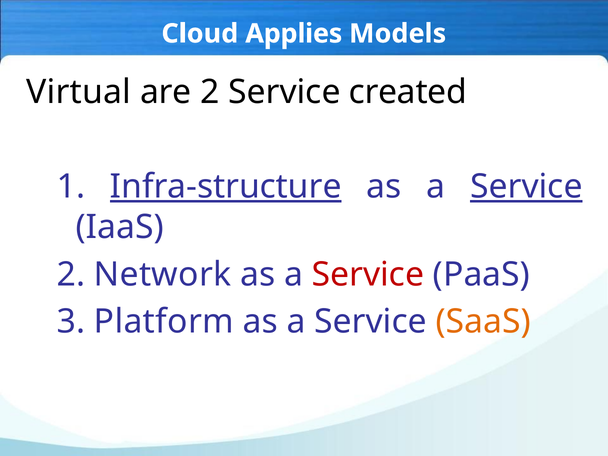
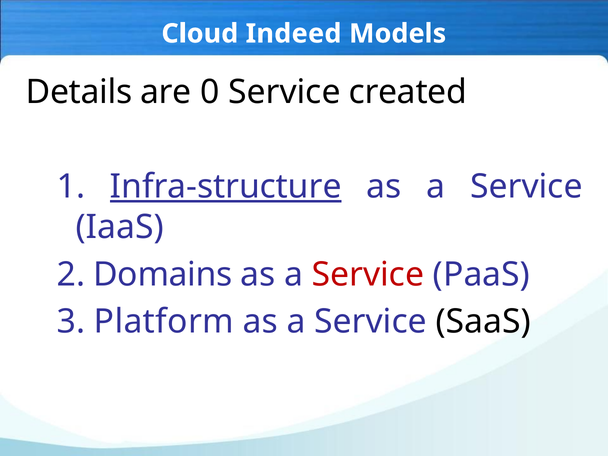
Applies: Applies -> Indeed (294, 34)
Virtual: Virtual -> Details (79, 92)
are 2: 2 -> 0 (210, 92)
Service underline: present -> none (526, 187)
Network: Network -> Domains (163, 275)
SaaS colour: orange -> black (483, 322)
